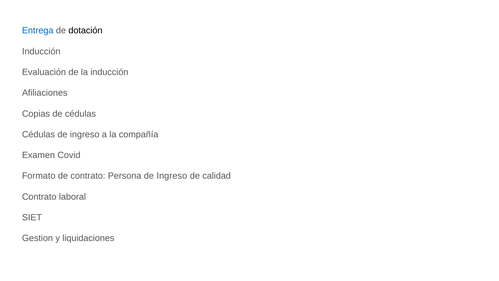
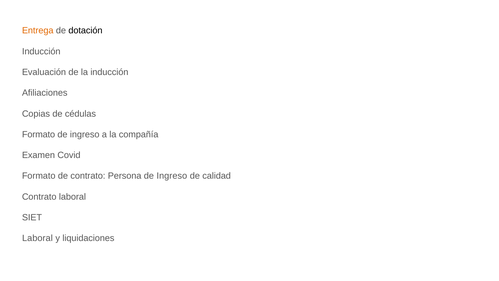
Entrega colour: blue -> orange (38, 31)
Cédulas: Cédulas -> Formato (39, 134)
Gestion: Gestion -> Laboral (37, 238)
